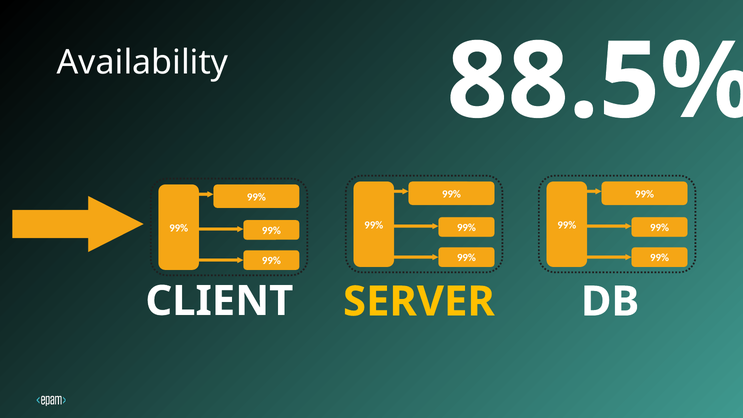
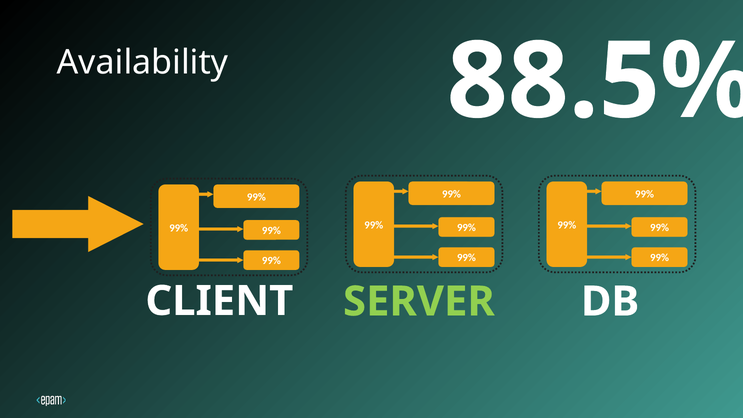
SERVER colour: yellow -> light green (419, 302)
